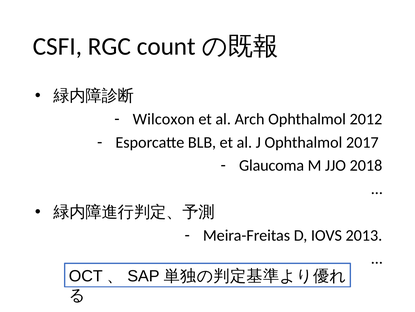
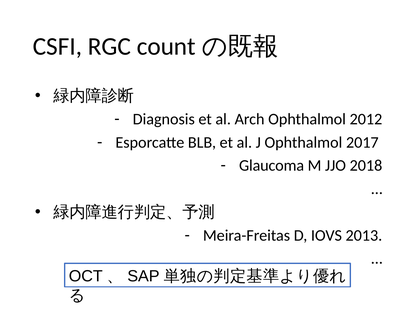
Wilcoxon: Wilcoxon -> Diagnosis (164, 119)
